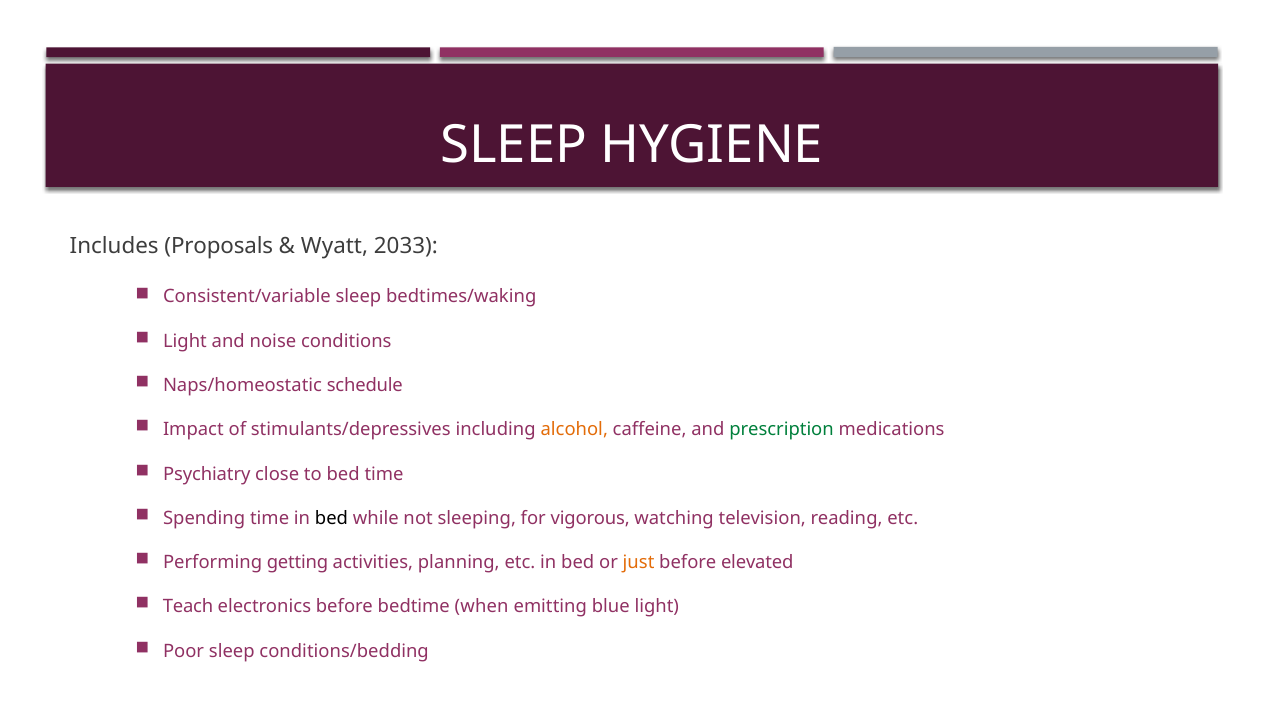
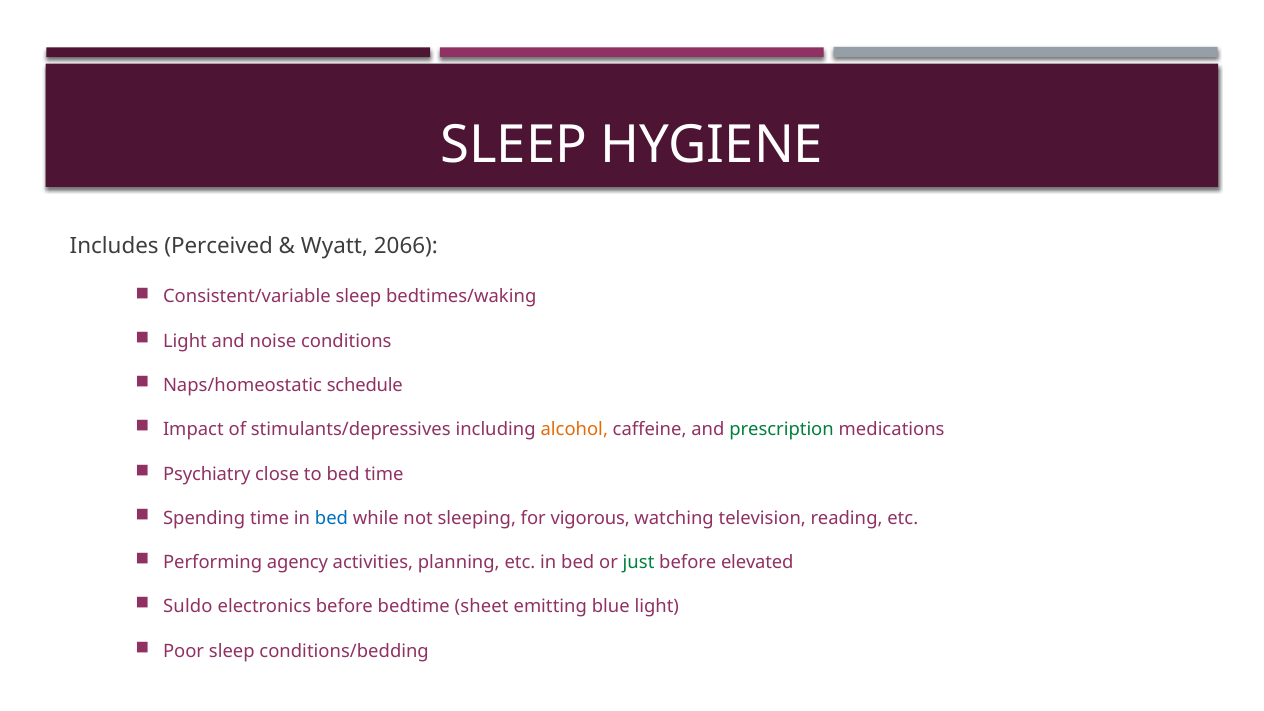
Proposals: Proposals -> Perceived (219, 246)
2033: 2033 -> 2066 (406, 246)
bed colour: black -> blue (331, 518)
getting: getting -> agency (297, 562)
just colour: orange -> green (639, 562)
Teach: Teach -> Suldo (188, 607)
when: when -> sheet (482, 607)
